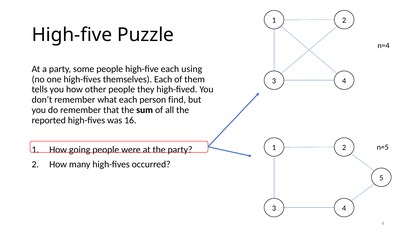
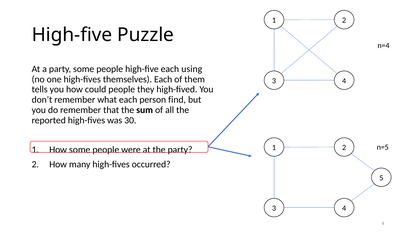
other: other -> could (96, 90)
16: 16 -> 30 (130, 120)
How going: going -> some (80, 150)
